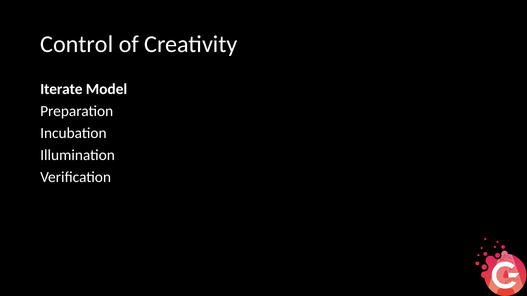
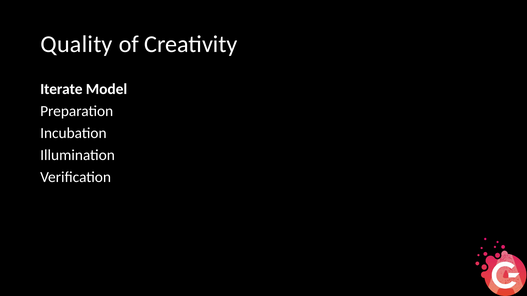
Control: Control -> Quality (77, 44)
